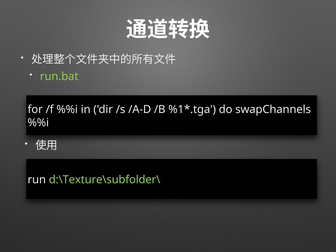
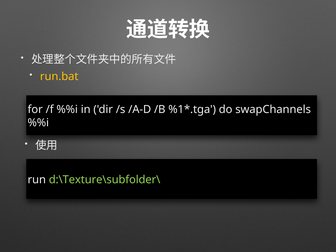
run.bat colour: light green -> yellow (59, 76)
